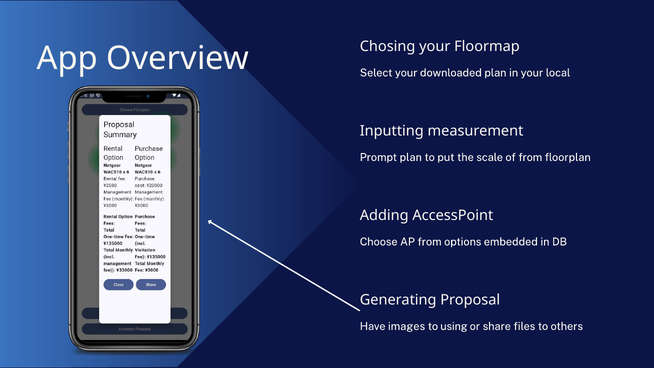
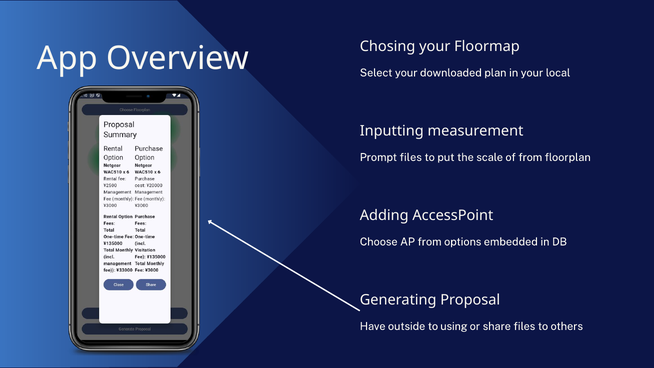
Prompt plan: plan -> files (411, 157)
images: images -> outside (407, 326)
